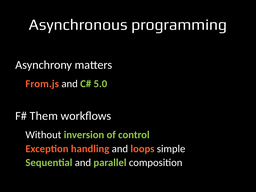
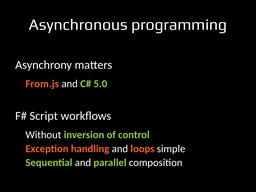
Them: Them -> Script (44, 116)
